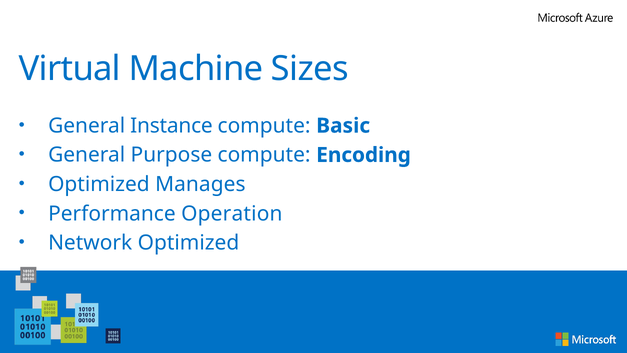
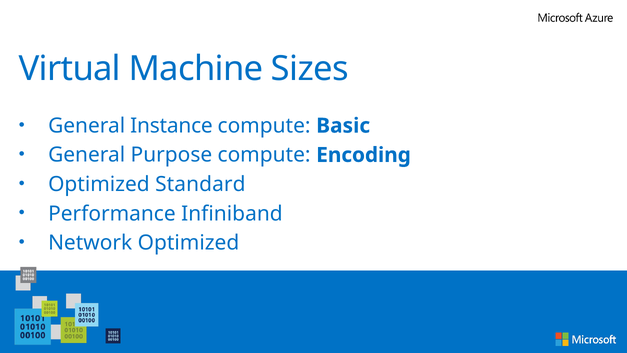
Manages: Manages -> Standard (200, 184)
Operation: Operation -> Infiniband (232, 213)
